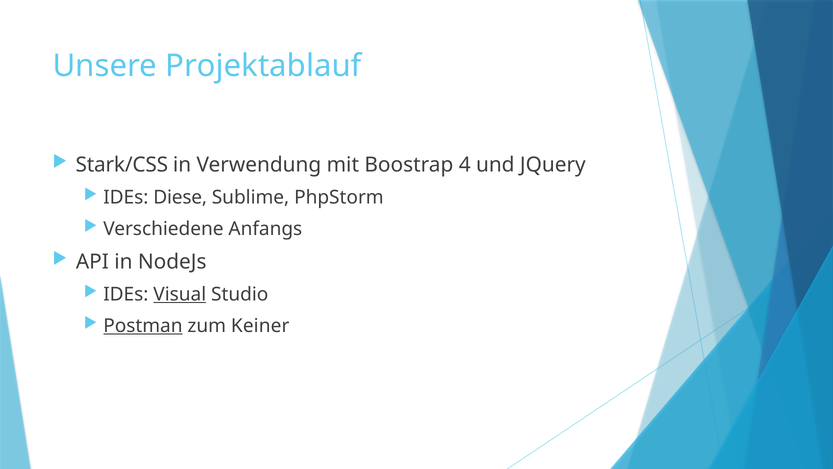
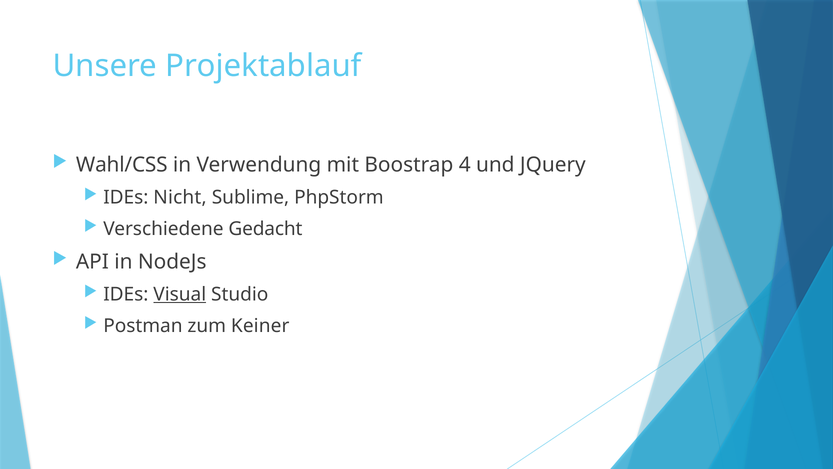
Stark/CSS: Stark/CSS -> Wahl/CSS (122, 165)
Diese: Diese -> Nicht (180, 197)
Anfangs: Anfangs -> Gedacht (265, 229)
Postman underline: present -> none (143, 326)
